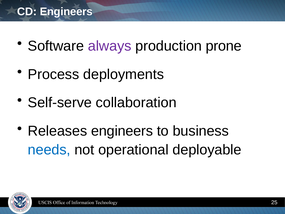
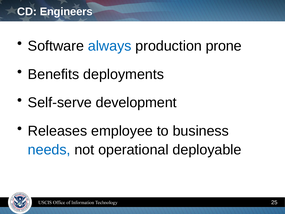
always colour: purple -> blue (110, 46)
Process: Process -> Benefits (54, 74)
collaboration: collaboration -> development (136, 103)
Releases engineers: engineers -> employee (122, 131)
